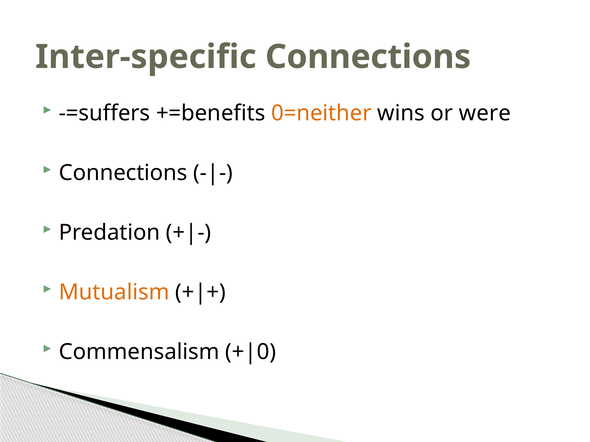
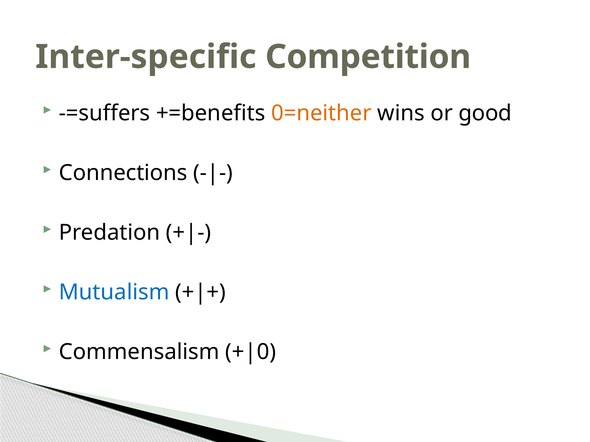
Inter-specific Connections: Connections -> Competition (368, 57)
were: were -> good (485, 113)
Mutualism colour: orange -> blue (114, 292)
